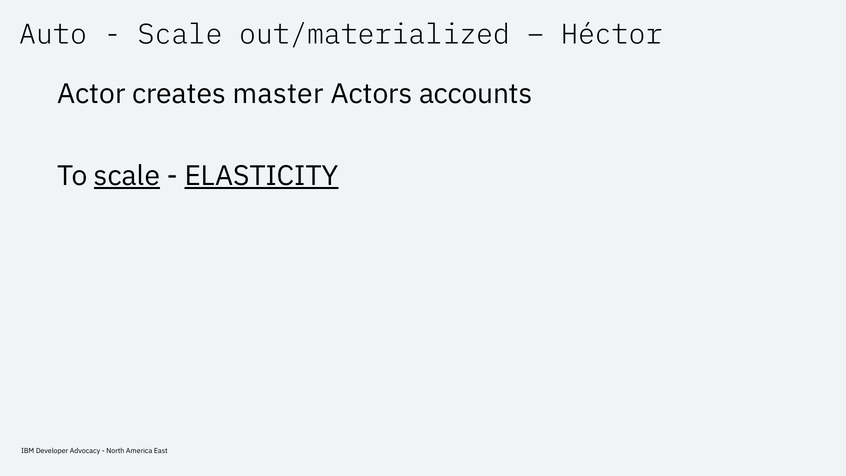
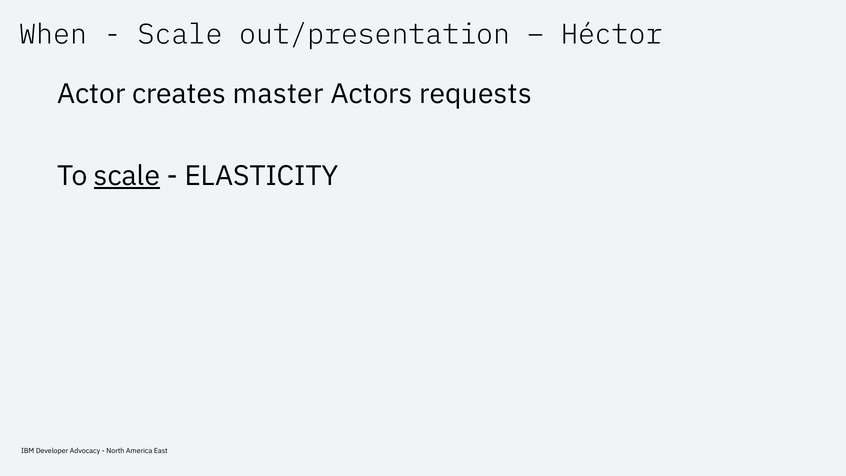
Auto: Auto -> When (53, 34)
out/materialized: out/materialized -> out/presentation (375, 34)
accounts: accounts -> requests (475, 94)
ELASTICITY underline: present -> none (262, 176)
